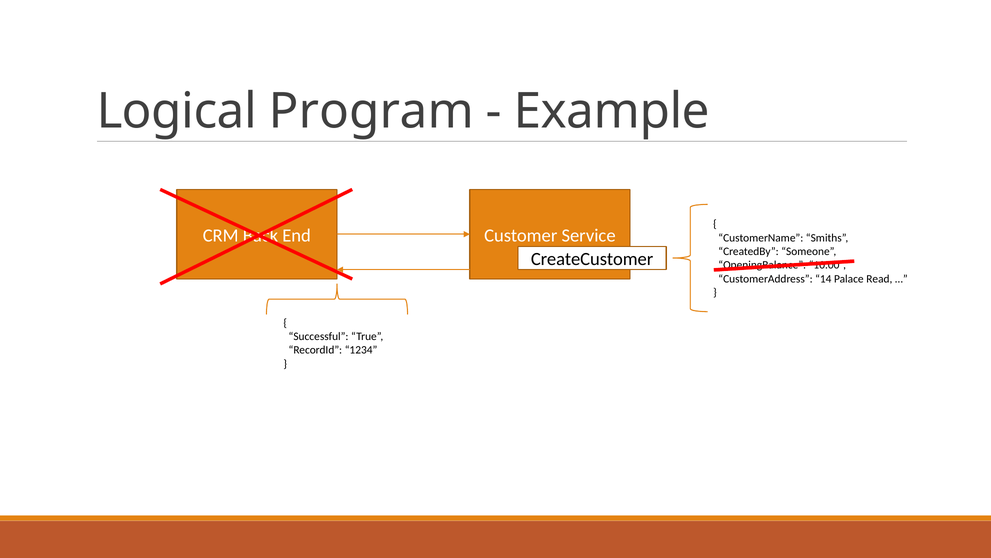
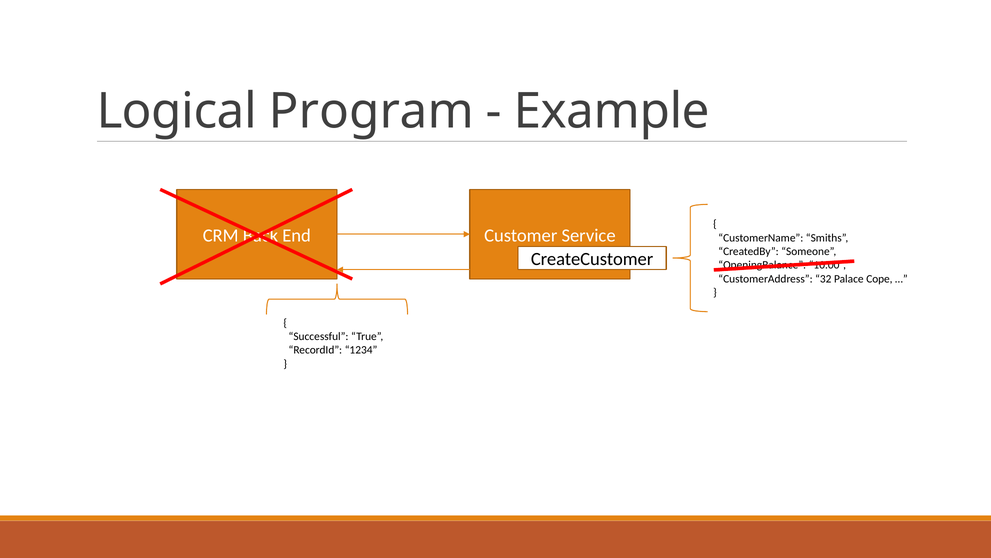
14: 14 -> 32 (823, 279)
Read: Read -> Cope (879, 279)
